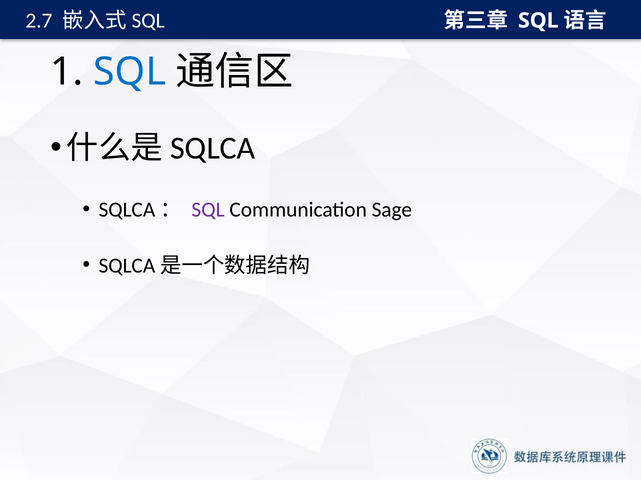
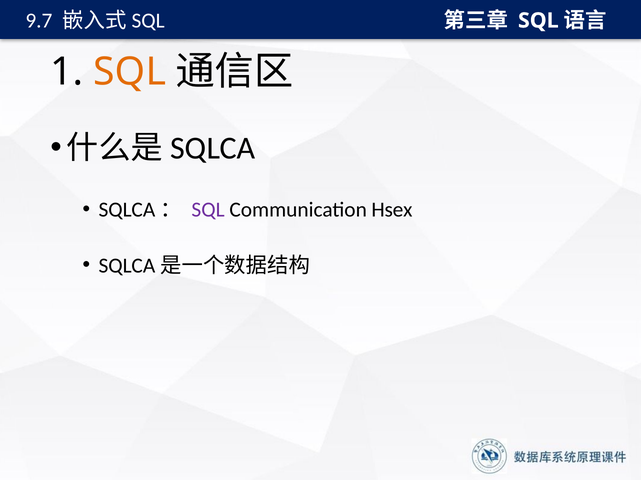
2.7: 2.7 -> 9.7 (39, 21)
SQL colour: blue -> orange (130, 72)
Sage: Sage -> Hsex (392, 210)
